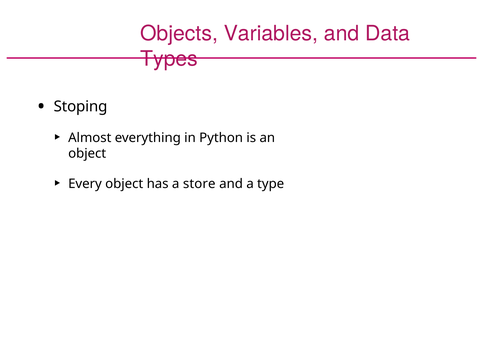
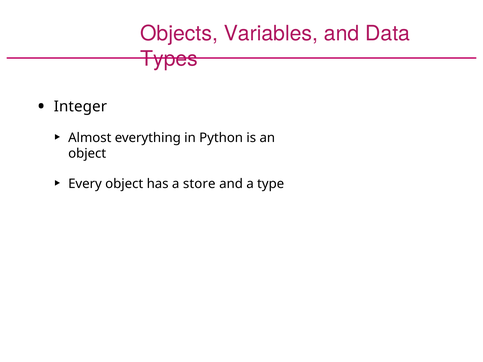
Stoping: Stoping -> Integer (80, 107)
